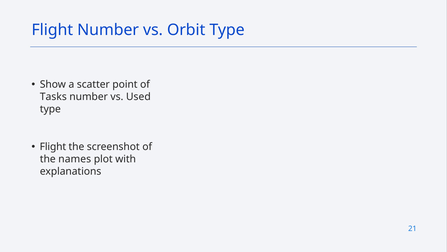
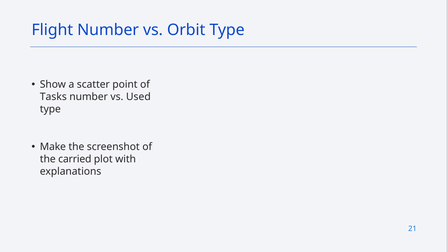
Flight: Flight -> Make (53, 147)
names: names -> carried (75, 159)
